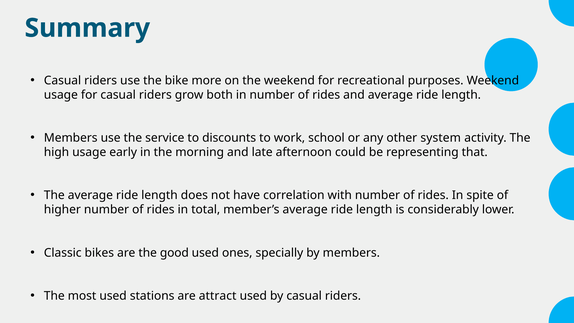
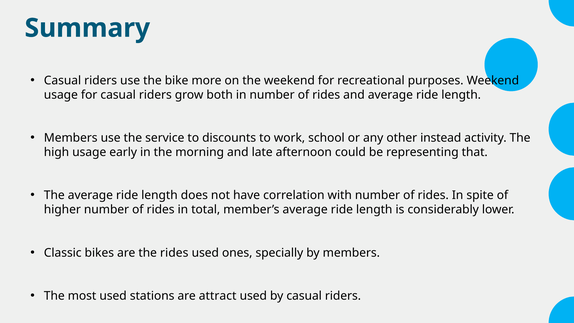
system: system -> instead (441, 138)
the good: good -> rides (174, 253)
